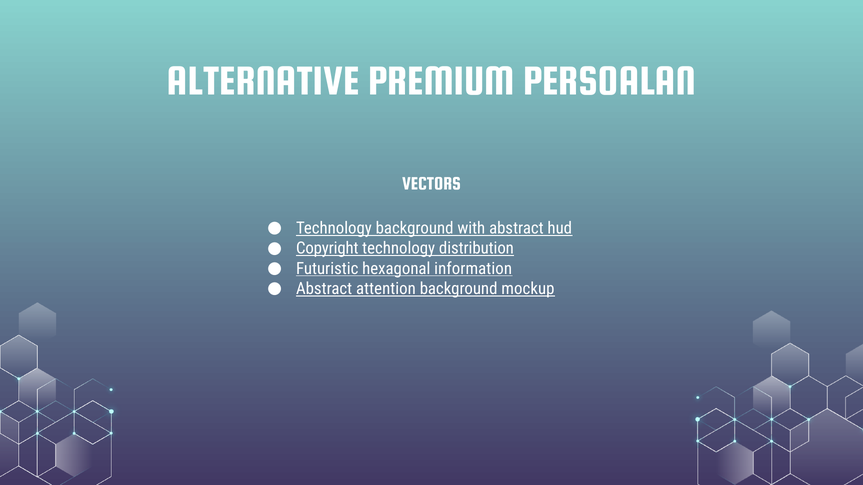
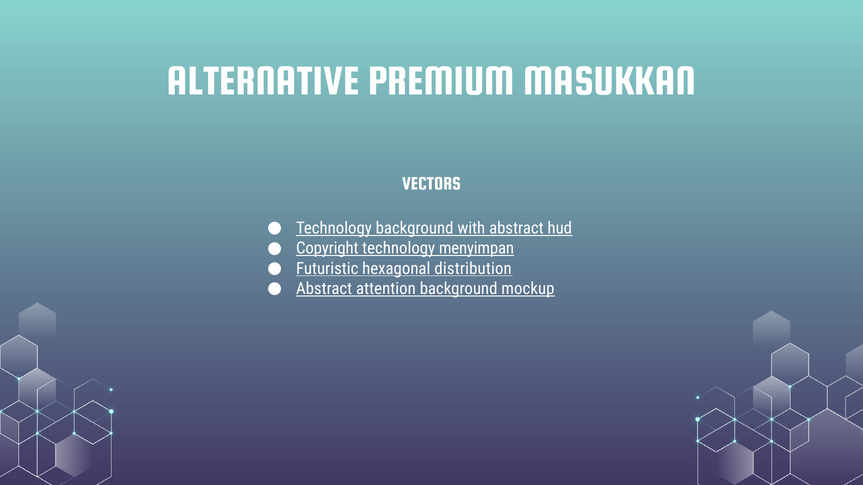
PERSOALAN: PERSOALAN -> MASUKKAN (609, 81)
distribution: distribution -> menyimpan (476, 249)
information: information -> distribution (473, 269)
